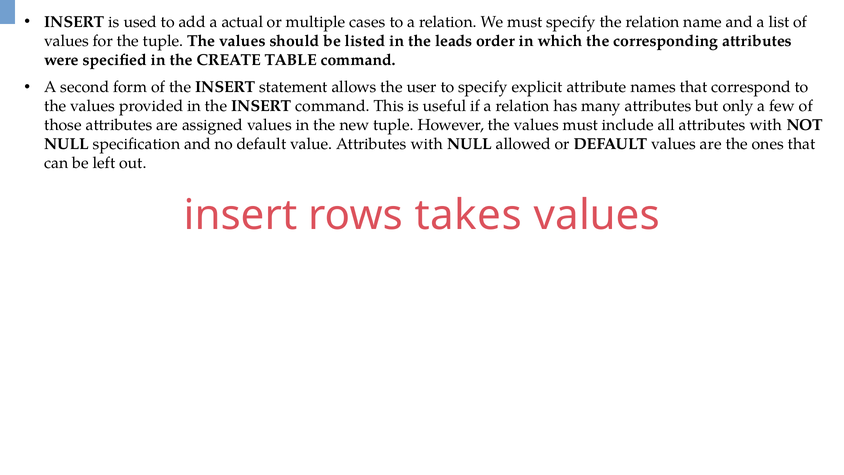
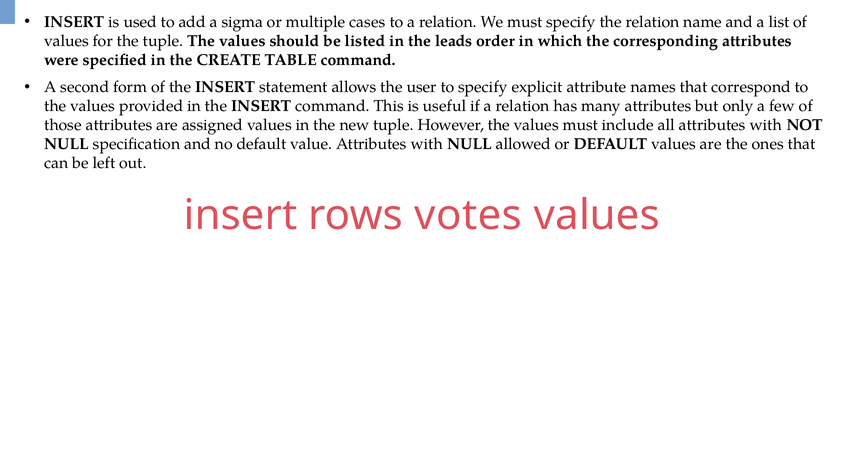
actual: actual -> sigma (242, 22)
takes: takes -> votes (468, 215)
